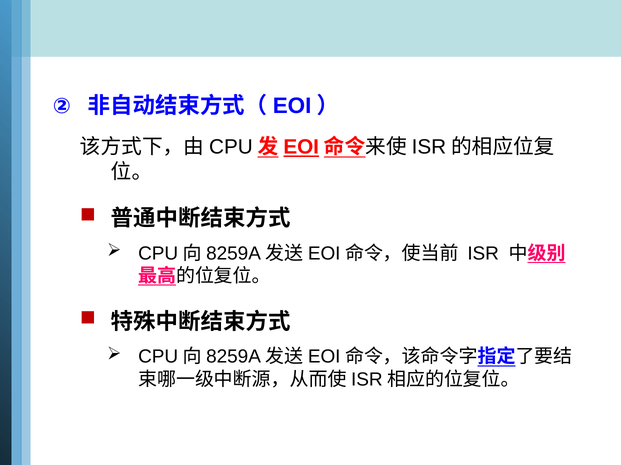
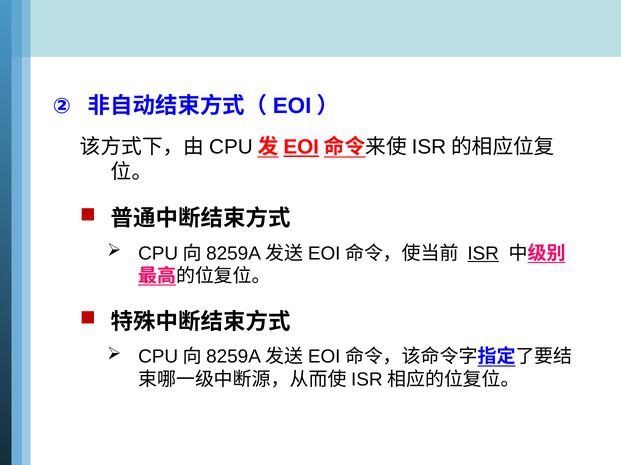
ISR underline: none -> present (483, 254)
